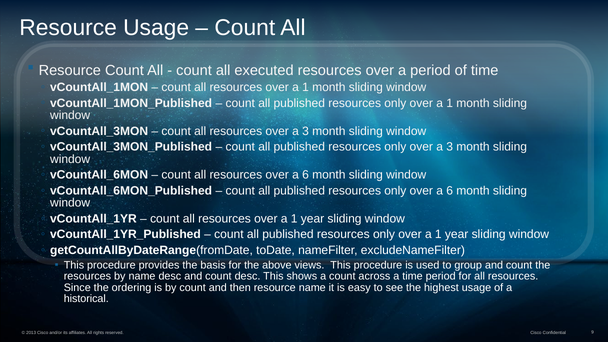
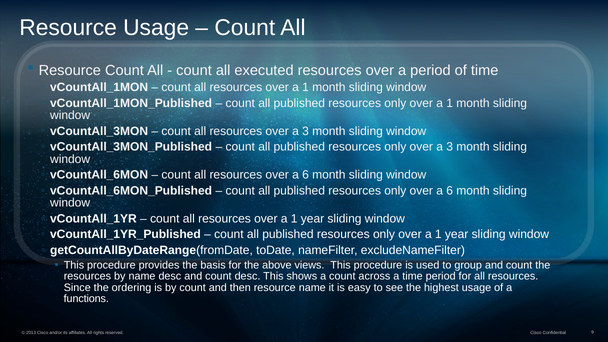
historical: historical -> functions (86, 299)
